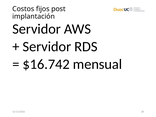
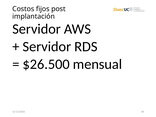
$16.742: $16.742 -> $26.500 (46, 64)
